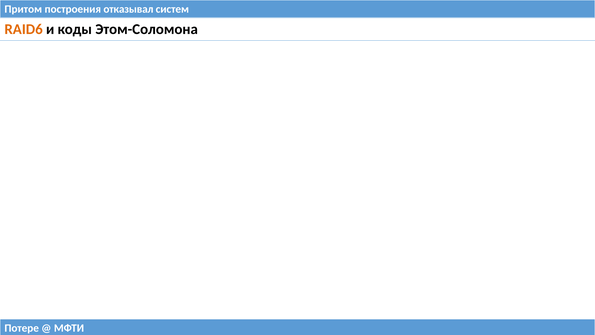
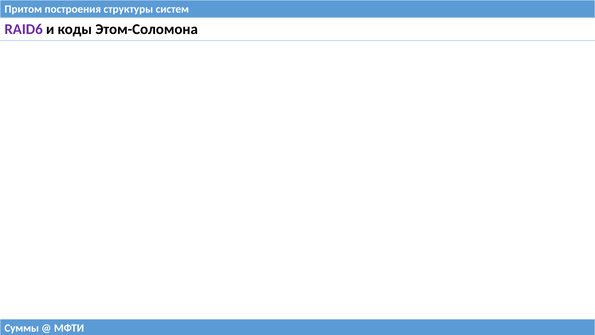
отказывал: отказывал -> структуры (128, 9)
RAID6 colour: orange -> purple (24, 29)
Потере: Потере -> Суммы (22, 328)
